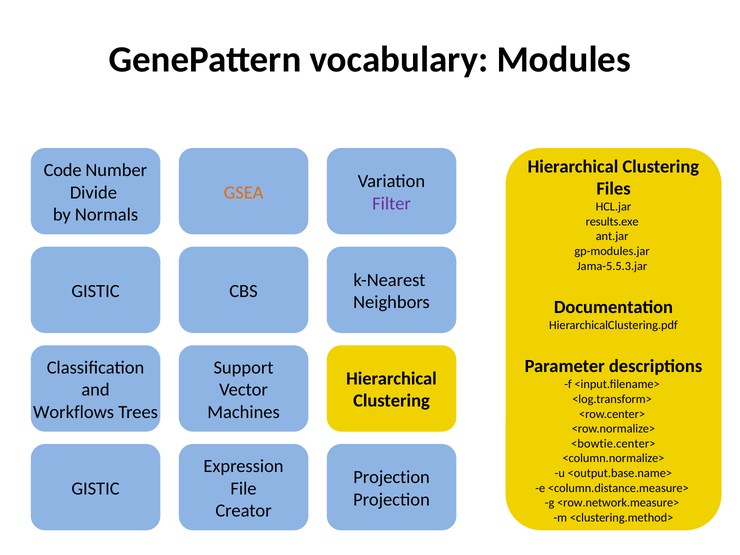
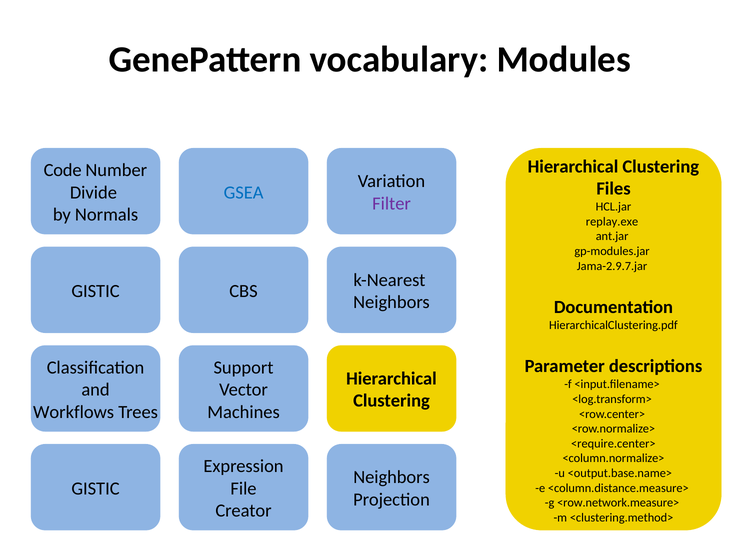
GSEA colour: orange -> blue (244, 192)
results.exe: results.exe -> replay.exe (612, 222)
Jama-5.5.3.jar: Jama-5.5.3.jar -> Jama-2.9.7.jar (612, 266)
<bowtie.center>: <bowtie.center> -> <require.center> (613, 444)
Projection: Projection -> Neighbors (392, 477)
